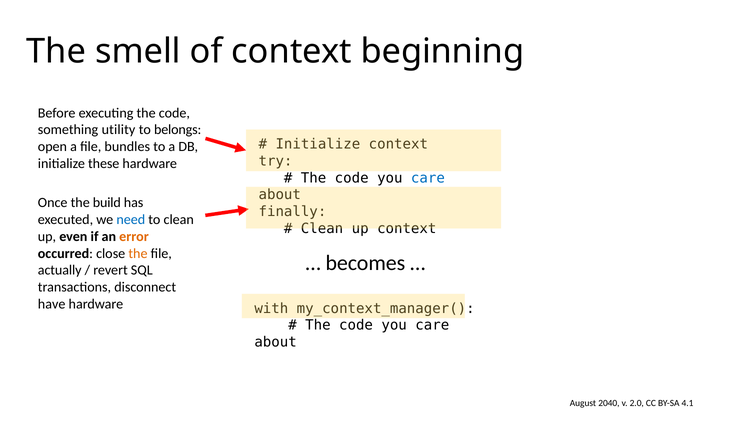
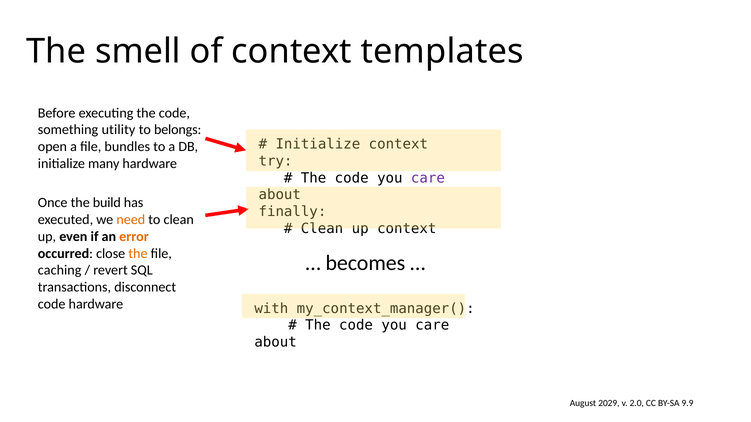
beginning: beginning -> templates (442, 52)
these: these -> many (104, 164)
care colour: blue -> purple (428, 178)
need colour: blue -> orange (131, 220)
actually: actually -> caching (60, 271)
have: have -> code (52, 304)
2040: 2040 -> 2029 (609, 403)
4.1: 4.1 -> 9.9 (687, 403)
